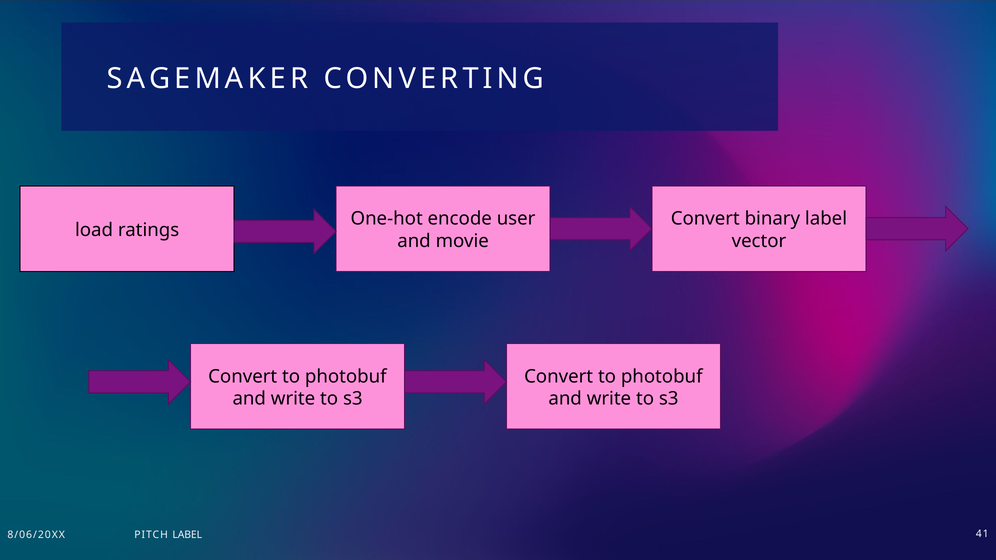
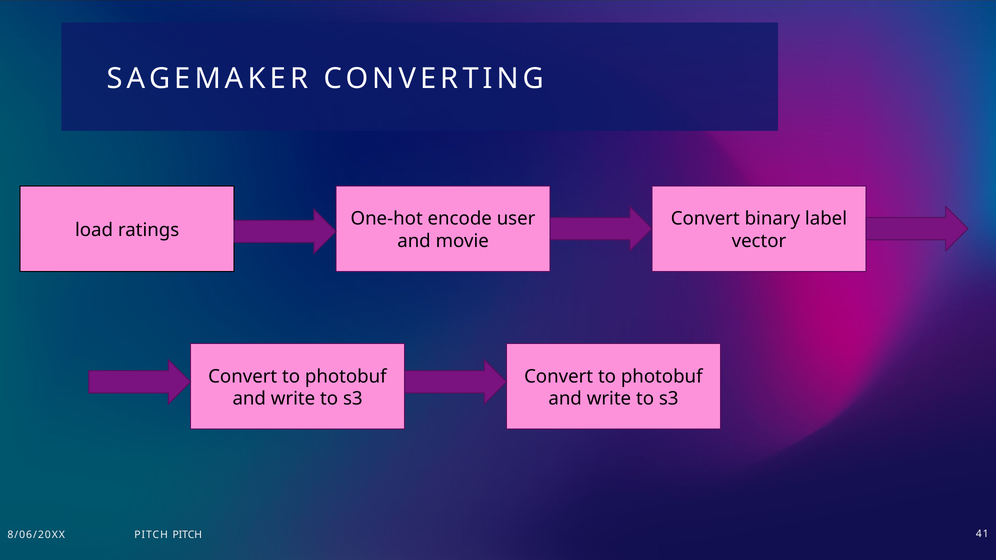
PITCH LABEL: LABEL -> PITCH (187, 535)
